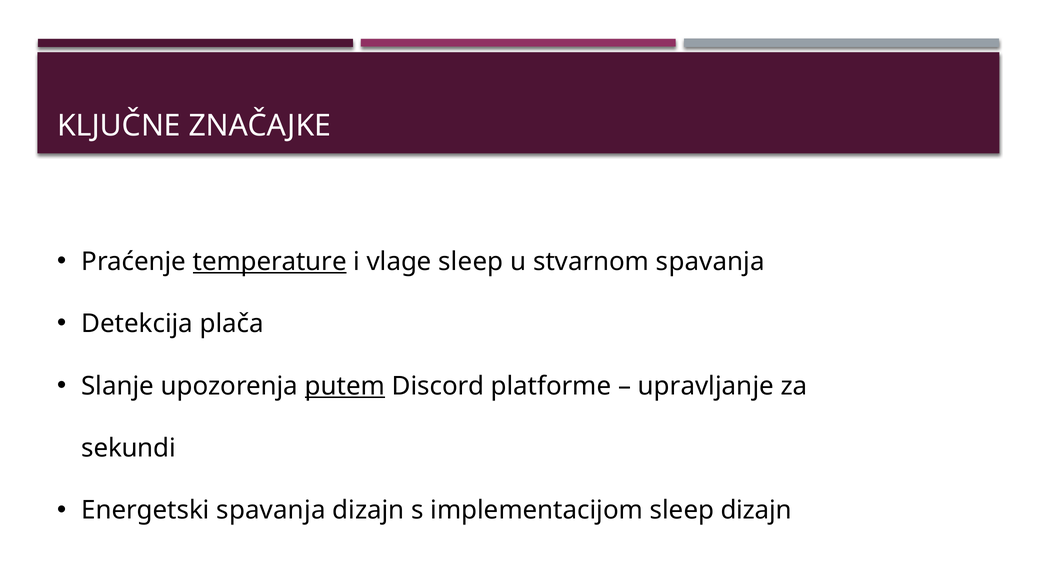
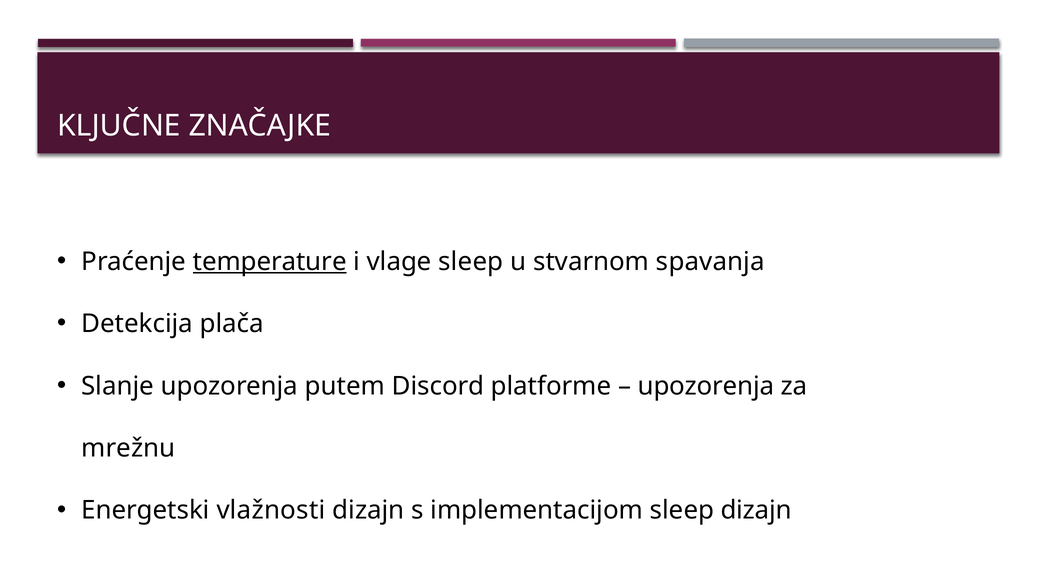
putem underline: present -> none (345, 386)
upravljanje: upravljanje -> upozorenja (706, 386)
sekundi: sekundi -> mrežnu (128, 448)
Energetski spavanja: spavanja -> vlažnosti (271, 511)
